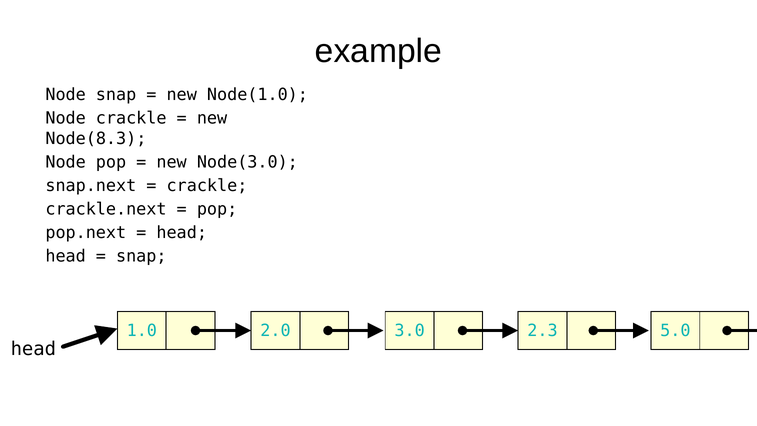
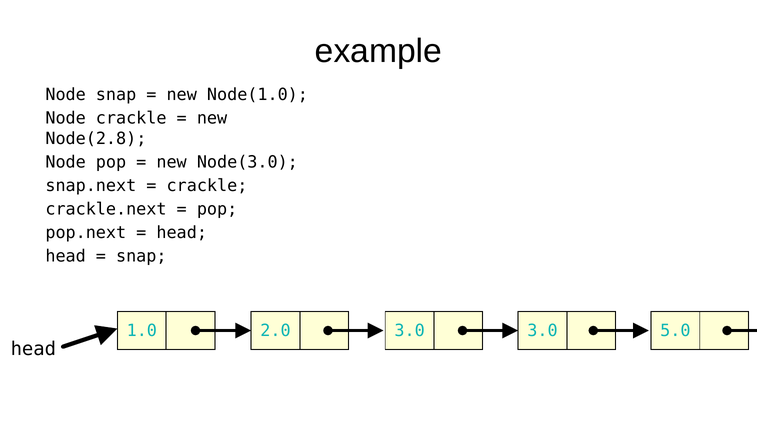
Node(8.3: Node(8.3 -> Node(2.8 (96, 139)
1.0 2.3: 2.3 -> 3.0 (543, 331)
